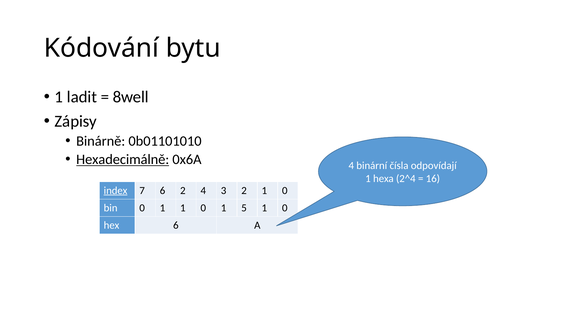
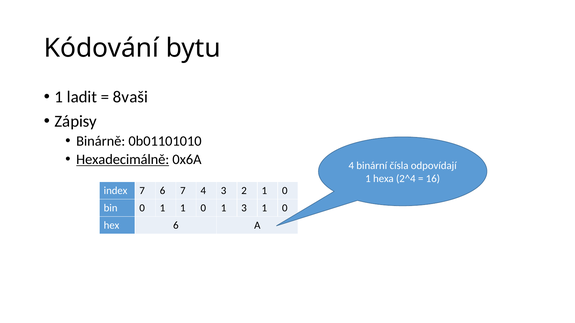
8well: 8well -> 8vaši (131, 97)
index underline: present -> none (116, 191)
6 2: 2 -> 7 (183, 191)
1 5: 5 -> 3 (244, 208)
